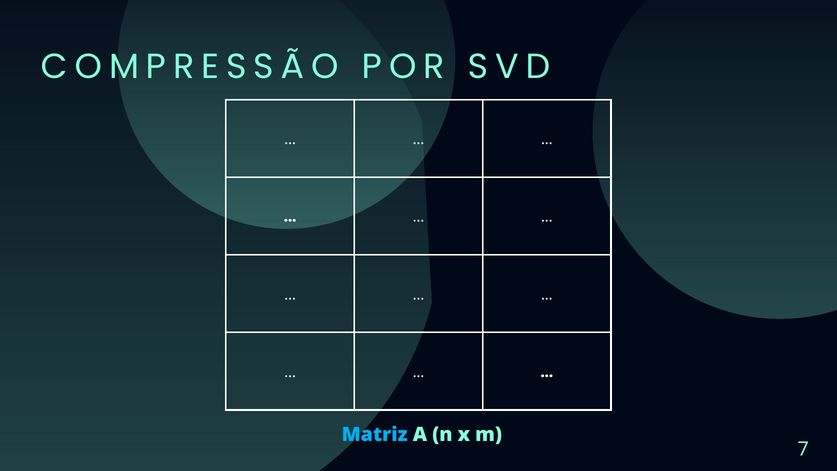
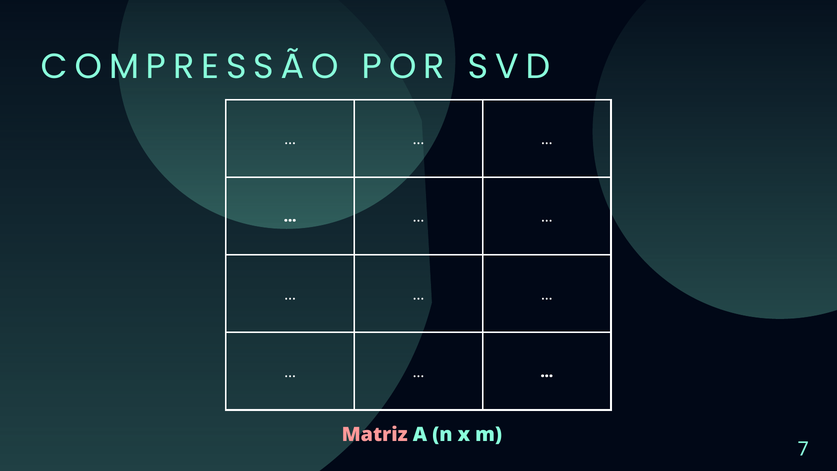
Matriz colour: light blue -> pink (375, 434)
